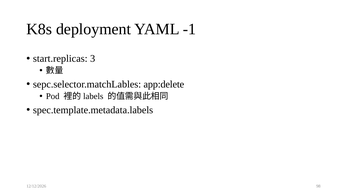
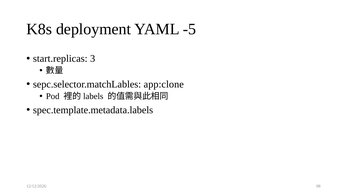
-1: -1 -> -5 (190, 29)
app:delete: app:delete -> app:clone (164, 84)
